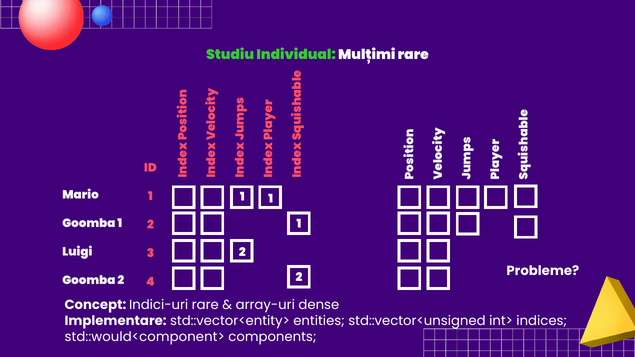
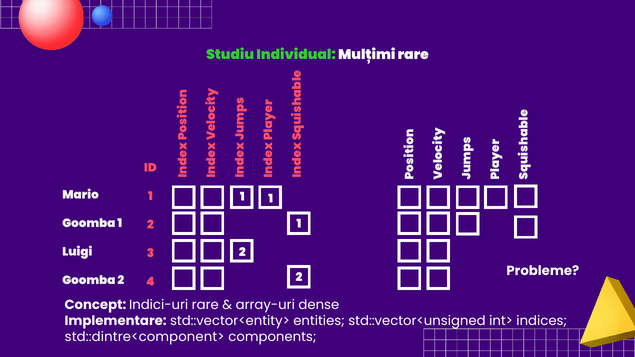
std::would<component>: std::would<component> -> std::dintre<component> (145, 337)
